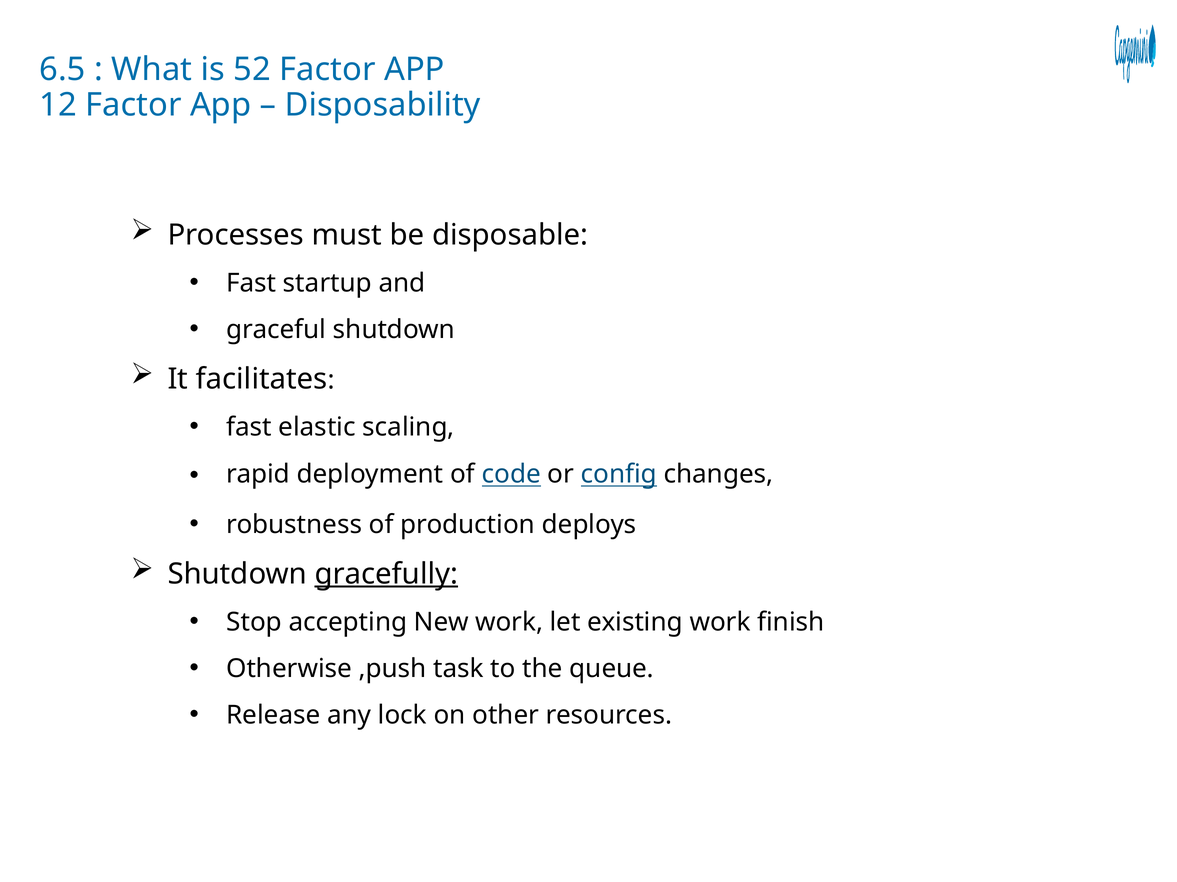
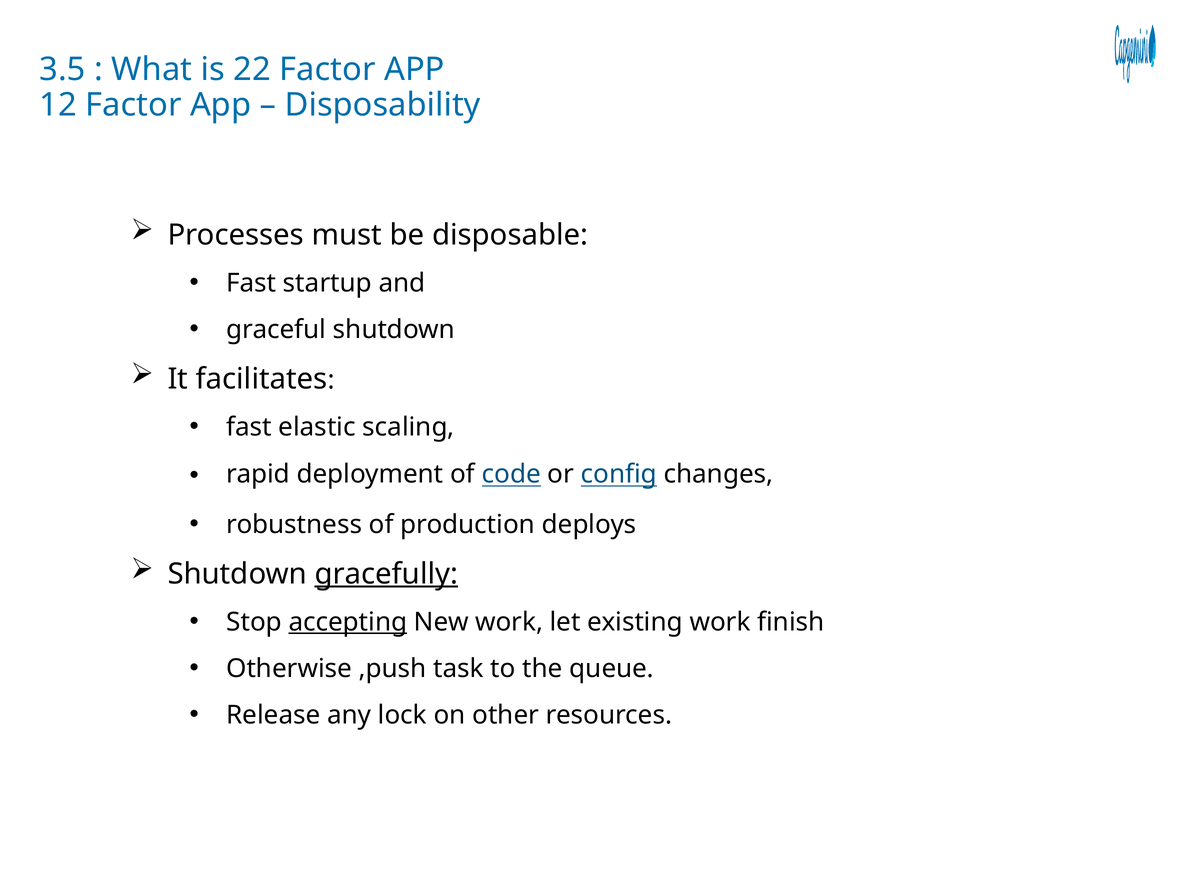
6.5: 6.5 -> 3.5 (62, 70)
52: 52 -> 22 (252, 70)
accepting underline: none -> present (348, 623)
